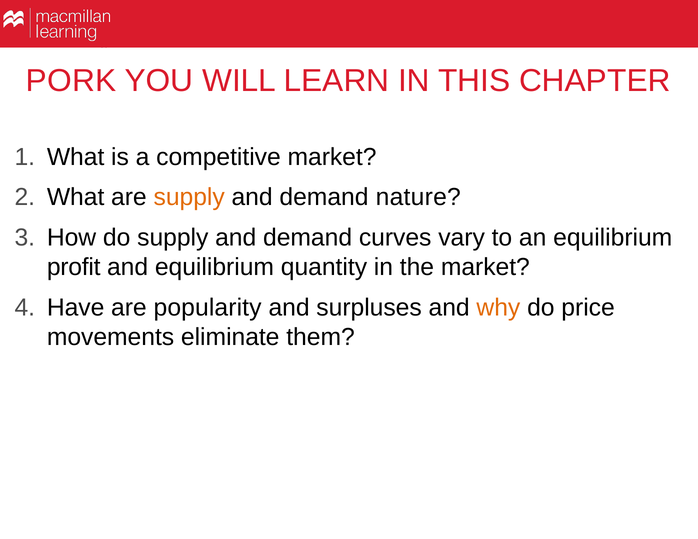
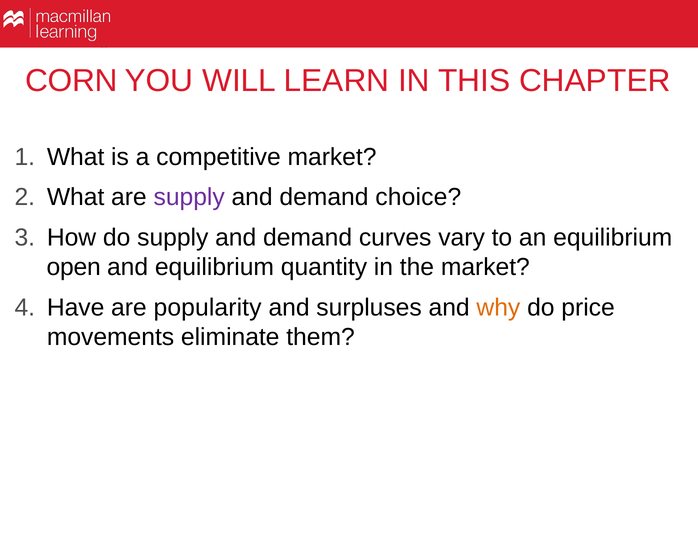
PORK: PORK -> CORN (71, 81)
supply colour: orange -> purple (189, 197)
nature: nature -> choice (418, 197)
profit: profit -> open (74, 268)
